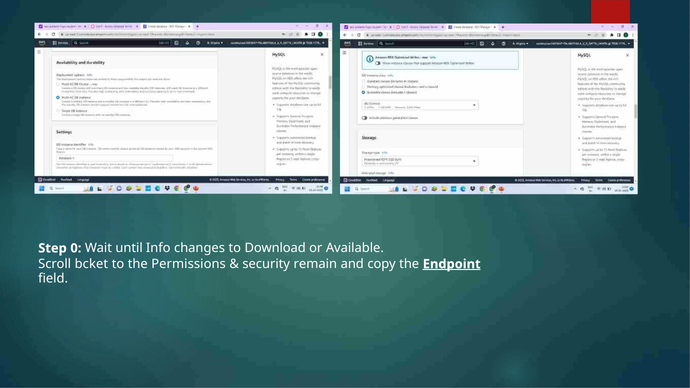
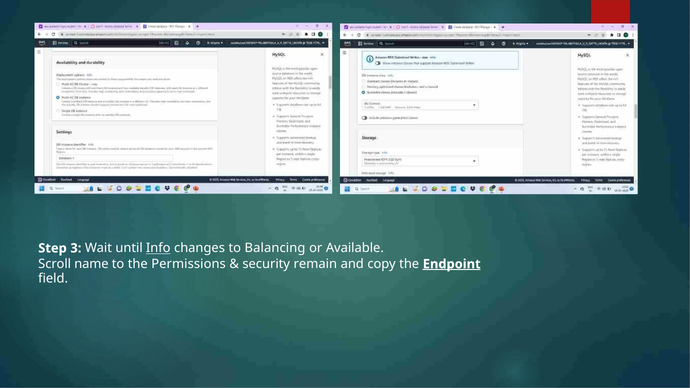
0: 0 -> 3 (76, 248)
Info underline: none -> present (158, 248)
Download: Download -> Balancing (275, 248)
bcket: bcket -> name (91, 264)
